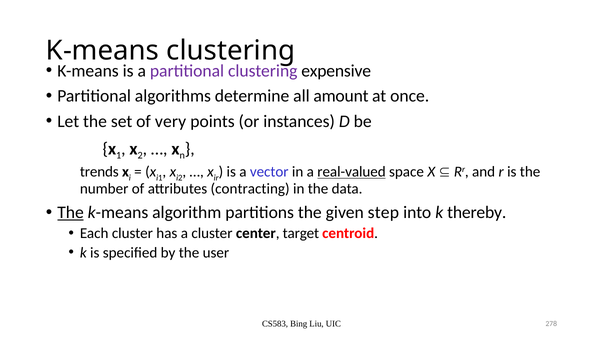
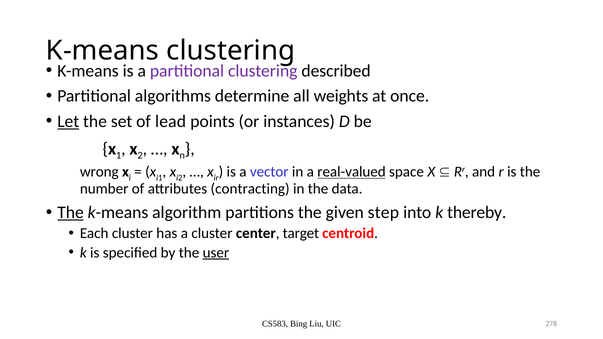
expensive: expensive -> described (336, 71)
amount: amount -> weights (341, 96)
Let underline: none -> present (68, 121)
very: very -> lead (171, 121)
trends: trends -> wrong (99, 172)
user underline: none -> present (216, 253)
